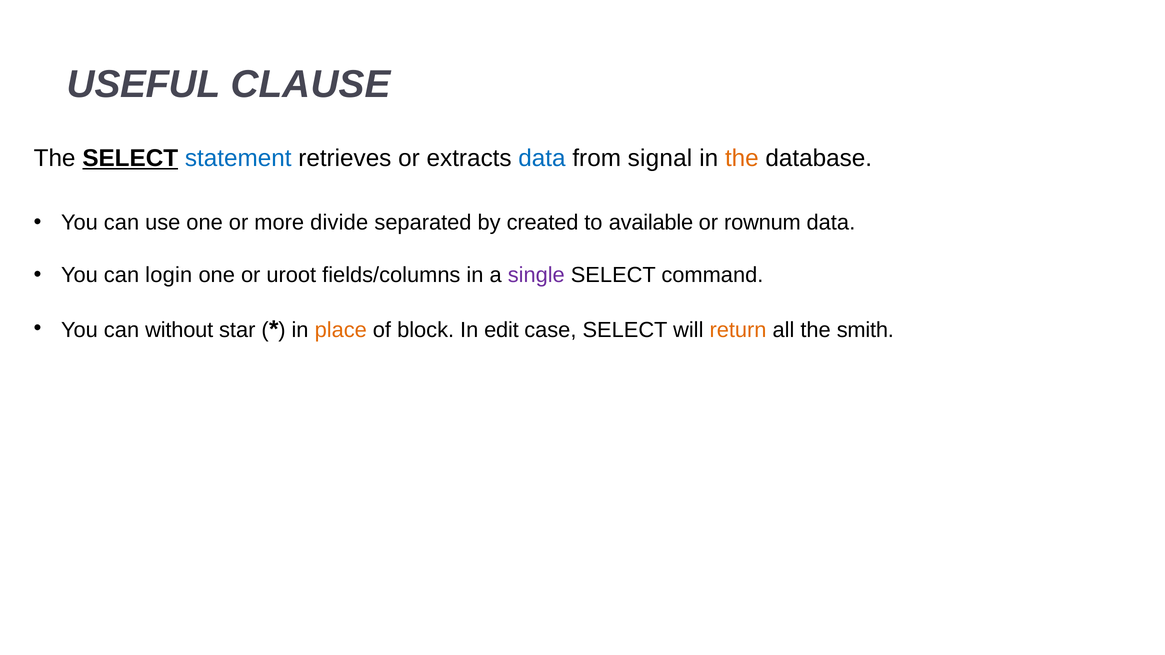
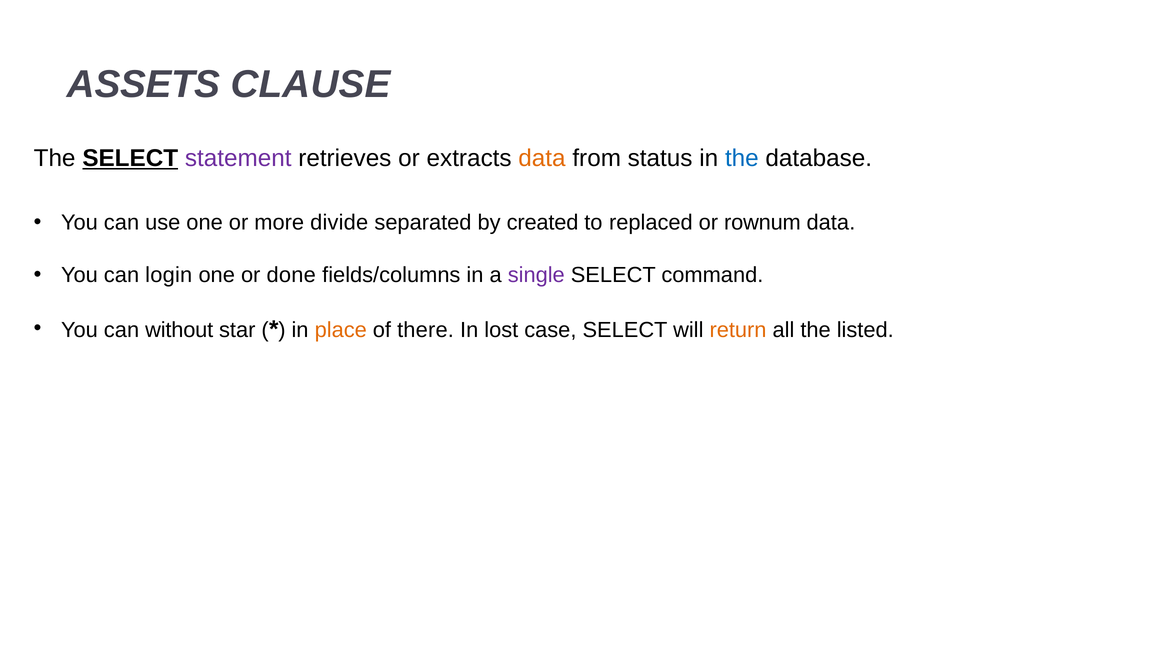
USEFUL: USEFUL -> ASSETS (144, 84)
statement colour: blue -> purple (238, 158)
data colour: blue -> orange (542, 158)
signal: signal -> status (660, 158)
the colour: orange -> blue (742, 158)
available: available -> replaced (651, 223)
uroot: uroot -> done (291, 275)
block: block -> there (426, 330)
edit: edit -> lost (501, 330)
smith: smith -> listed (865, 330)
